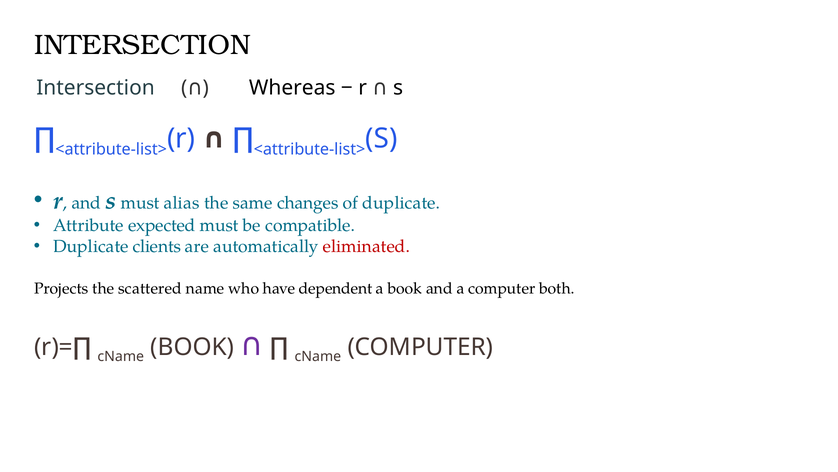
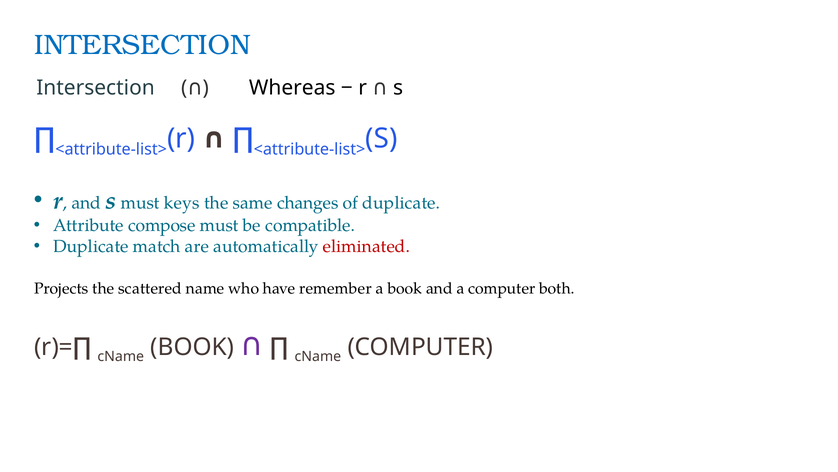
INTERSECTION colour: black -> blue (143, 45)
alias: alias -> keys (182, 203)
expected: expected -> compose (162, 225)
clients: clients -> match (157, 246)
dependent: dependent -> remember (335, 288)
